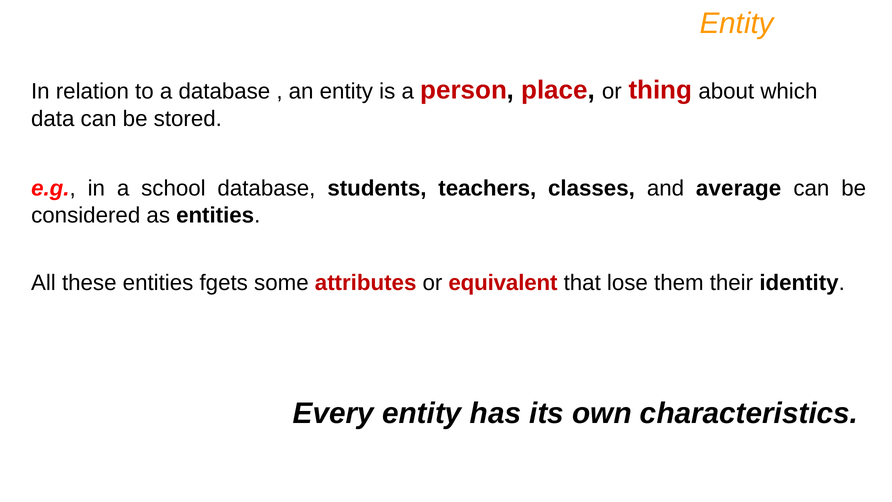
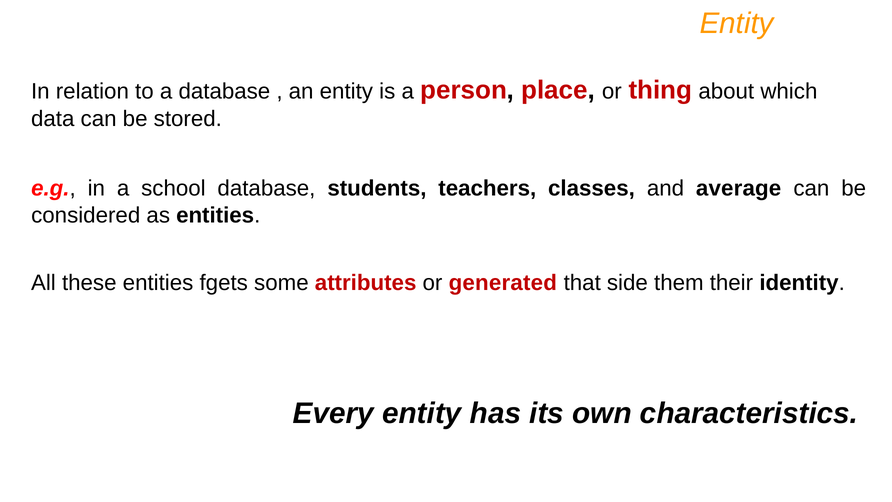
equivalent: equivalent -> generated (503, 283)
lose: lose -> side (627, 283)
